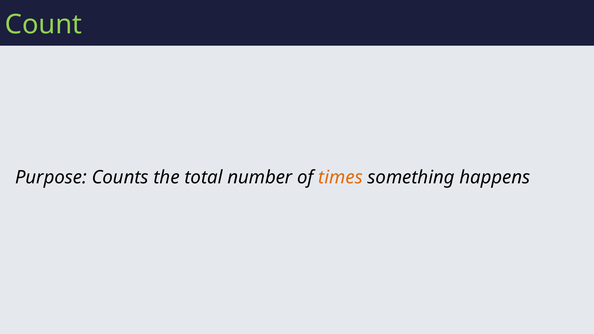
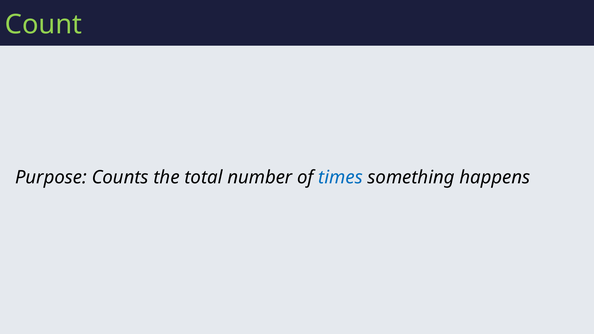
times colour: orange -> blue (341, 178)
